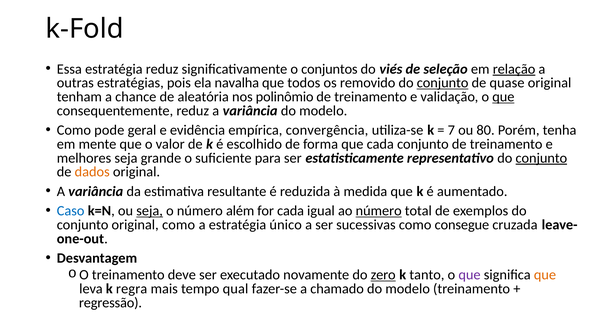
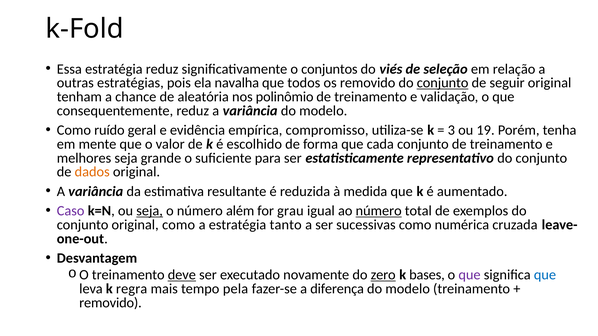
relação underline: present -> none (514, 69)
quase: quase -> seguir (507, 83)
que underline: present -> none (503, 97)
pode: pode -> ruído (109, 130)
convergência: convergência -> compromisso (327, 130)
7: 7 -> 3 (451, 130)
80: 80 -> 19 (486, 130)
conjunto underline: present -> none (541, 158)
Caso colour: blue -> purple (71, 211)
for cada: cada -> grau (290, 211)
único: único -> tanto (286, 225)
consegue: consegue -> numérica (462, 225)
deve underline: none -> present (182, 275)
tanto: tanto -> bases (427, 275)
que colour: orange -> blue (545, 275)
qual: qual -> pela (236, 289)
chamado: chamado -> diferença (337, 289)
regressão: regressão -> removido (110, 303)
